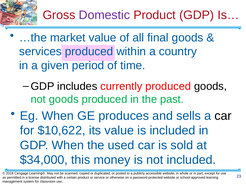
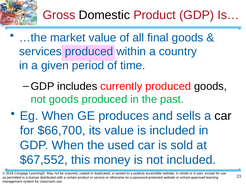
Domestic colour: purple -> black (104, 15)
$10,622: $10,622 -> $66,700 (62, 131)
$34,000: $34,000 -> $67,552 (44, 160)
